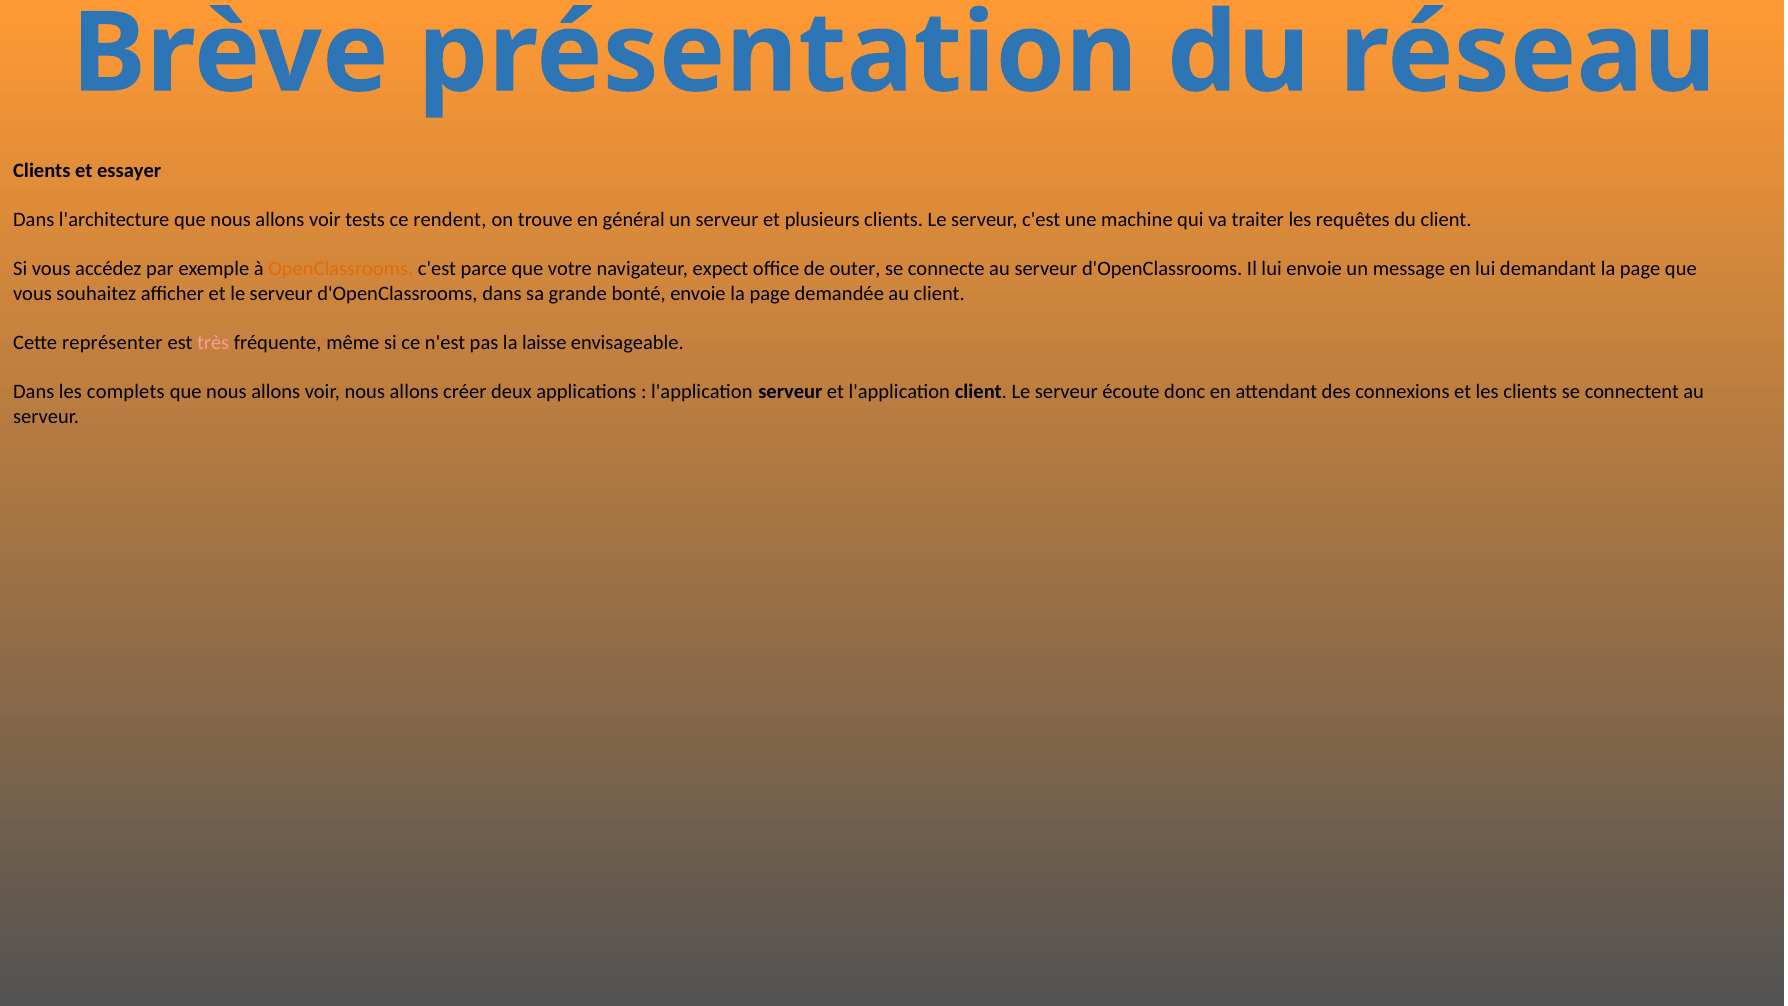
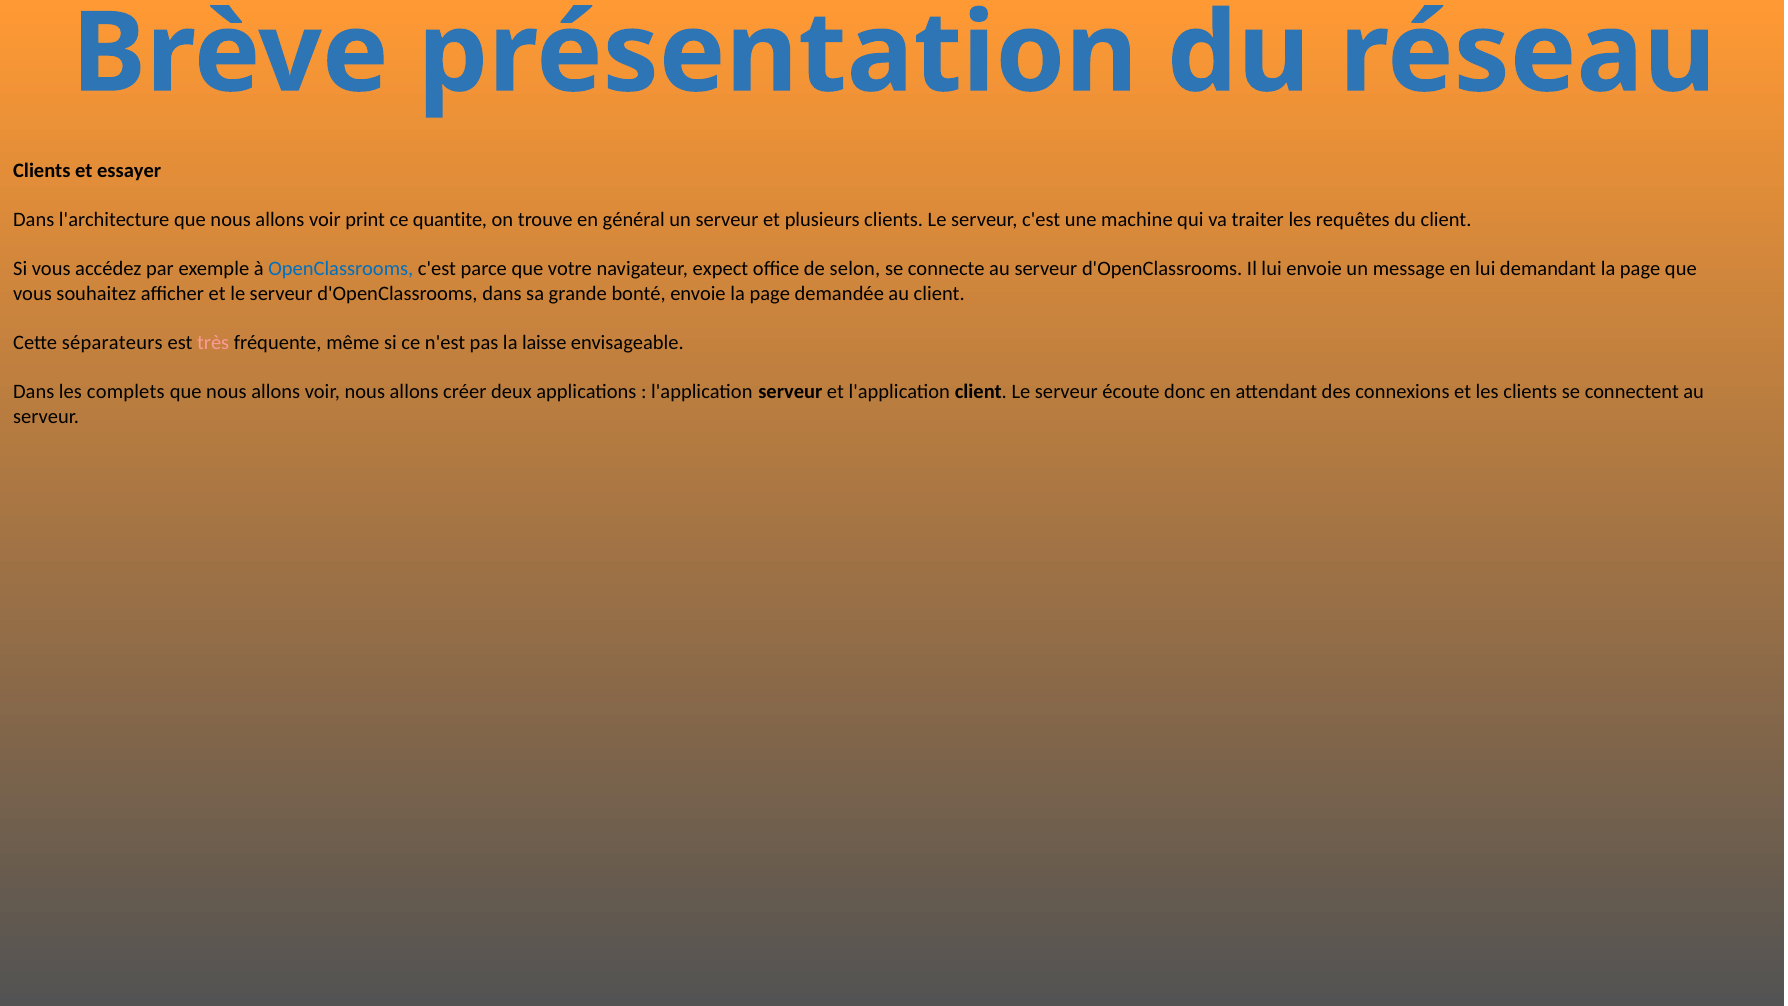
tests: tests -> print (365, 220)
rendent: rendent -> quantite (450, 220)
OpenClassrooms colour: orange -> blue (341, 269)
outer: outer -> selon (855, 269)
représenter: représenter -> séparateurs (112, 343)
